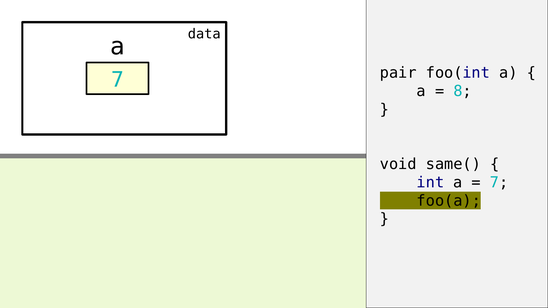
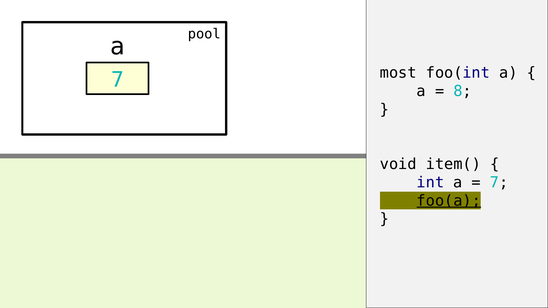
data: data -> pool (204, 34)
pair: pair -> most (398, 73)
same(: same( -> item( (453, 164)
foo(a underline: none -> present (449, 201)
